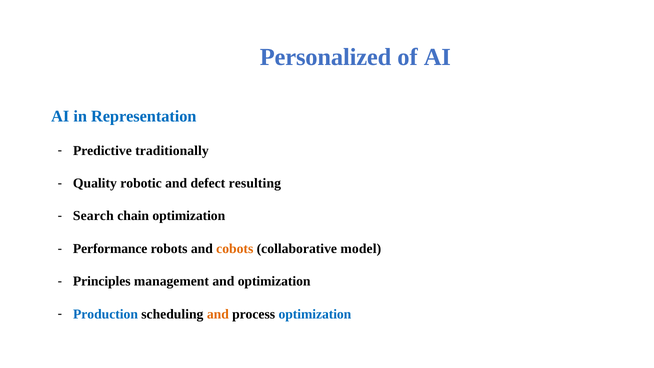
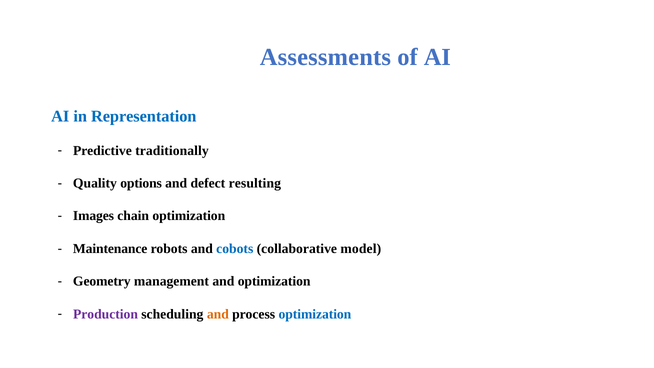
Personalized: Personalized -> Assessments (325, 57)
robotic: robotic -> options (141, 183)
Search: Search -> Images (93, 216)
Performance: Performance -> Maintenance (110, 249)
cobots colour: orange -> blue (235, 249)
Principles: Principles -> Geometry (102, 281)
Production colour: blue -> purple (106, 314)
